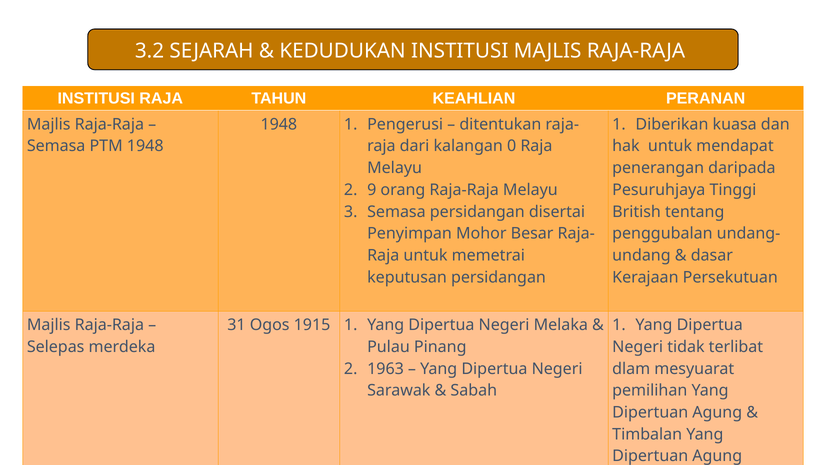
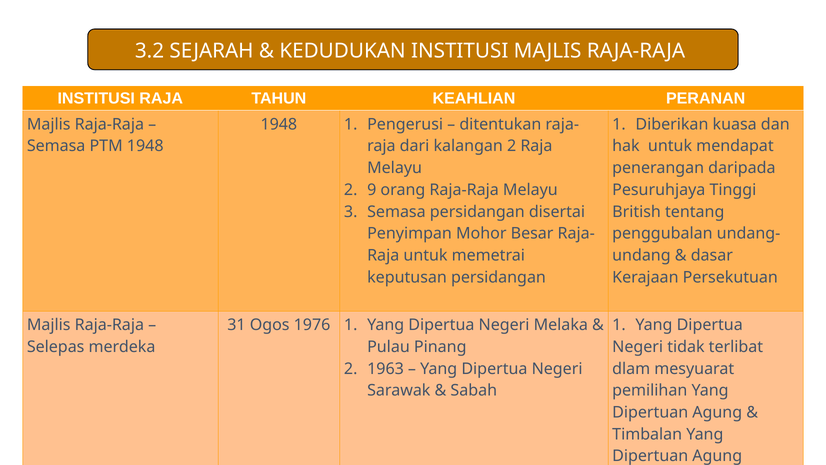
kalangan 0: 0 -> 2 (512, 146)
1915: 1915 -> 1976 (312, 325)
